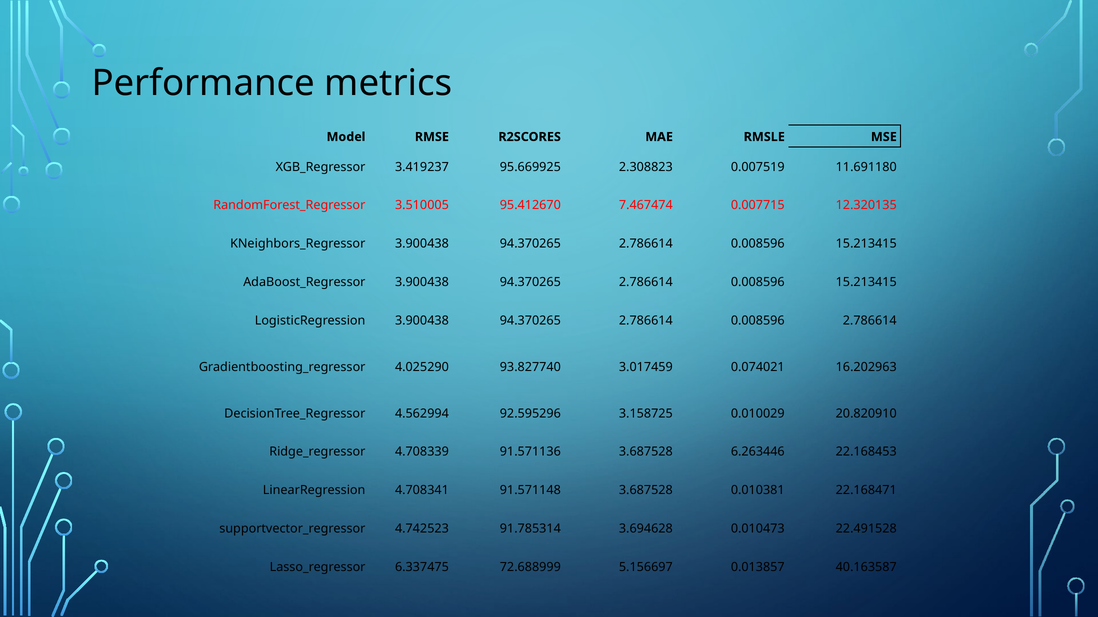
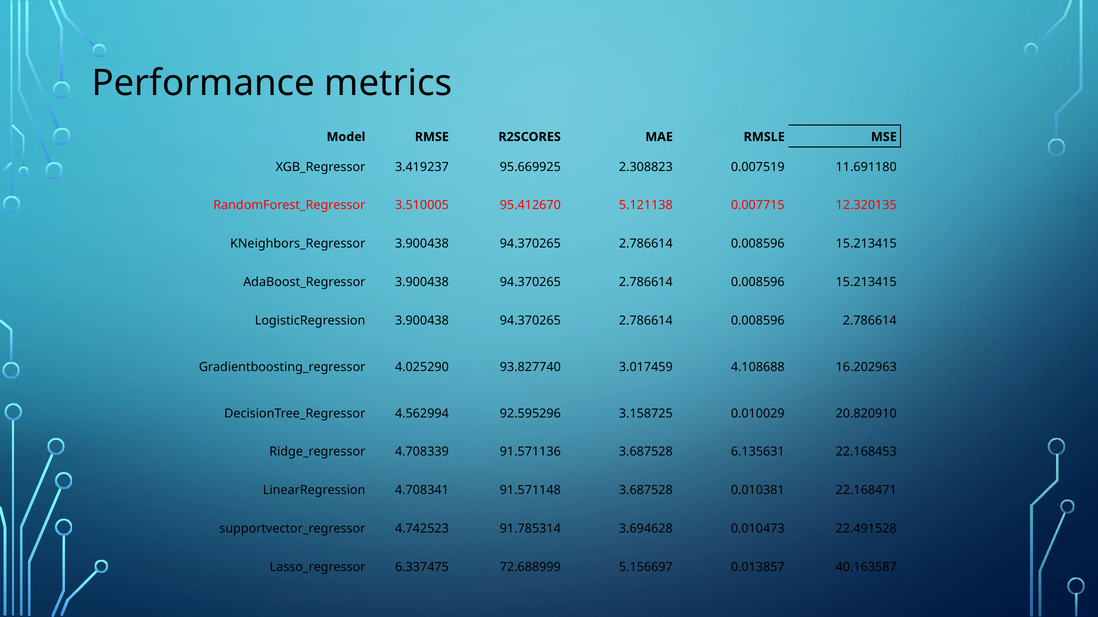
7.467474: 7.467474 -> 5.121138 (646, 206)
0.074021: 0.074021 -> 4.108688 (758, 367)
6.263446: 6.263446 -> 6.135631 (758, 452)
